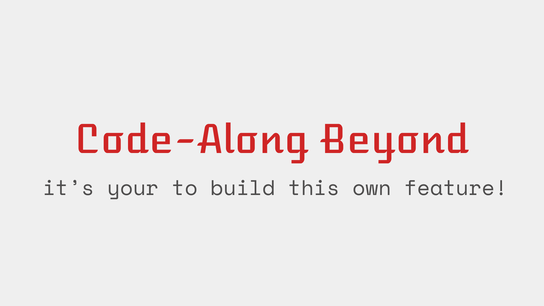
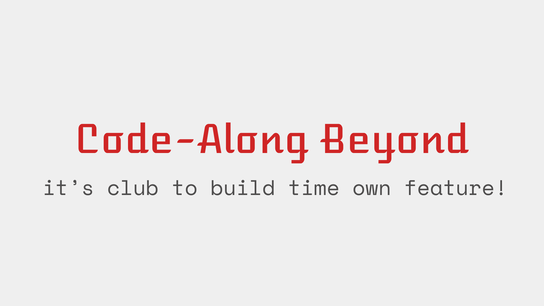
your: your -> club (133, 188)
this: this -> time (314, 188)
